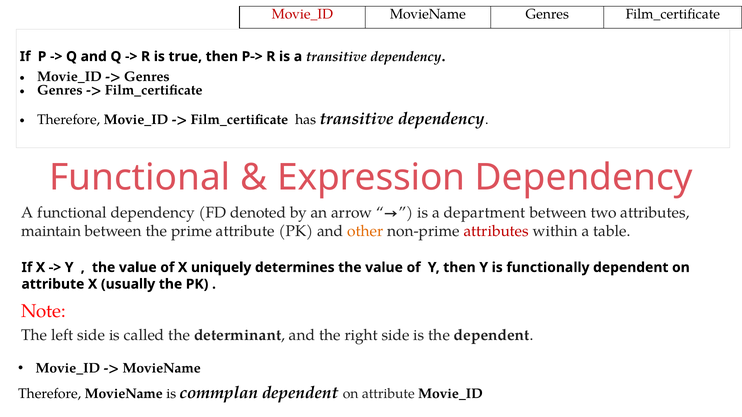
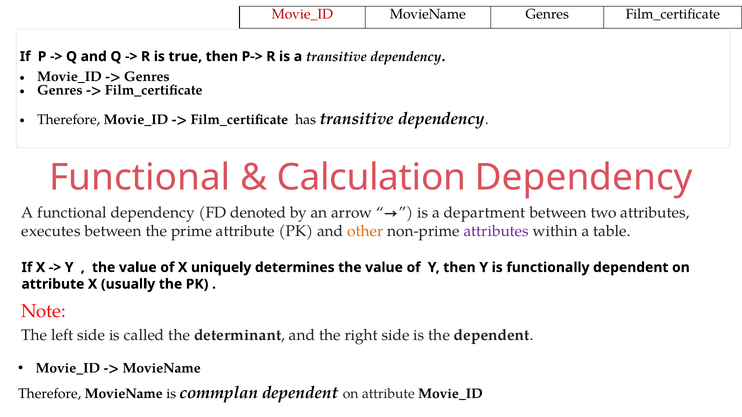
Expression: Expression -> Calculation (371, 178)
maintain: maintain -> executes (51, 232)
attributes colour: red -> purple (496, 232)
